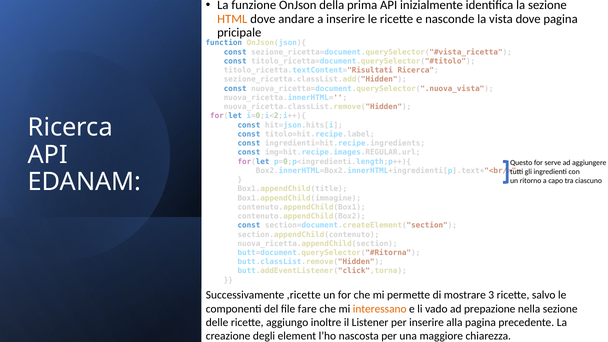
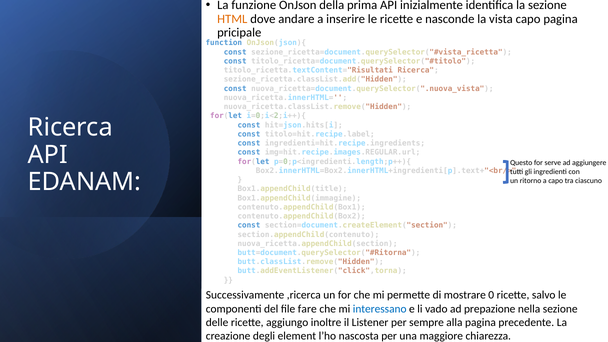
vista dove: dove -> capo (528, 19)
,ricette: ,ricette -> ,ricerca (304, 295)
3: 3 -> 0 (491, 295)
interessano colour: orange -> blue (380, 309)
per inserire: inserire -> sempre (427, 323)
